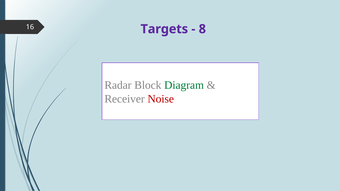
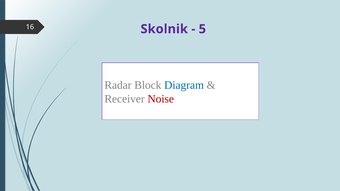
Targets: Targets -> Skolnik (164, 29)
8: 8 -> 5 (202, 29)
Diagram colour: green -> blue (184, 85)
